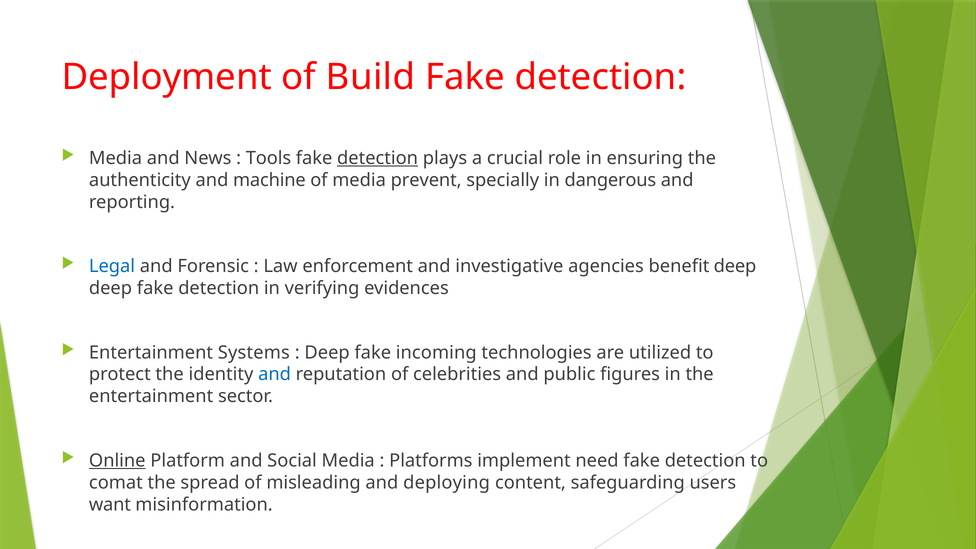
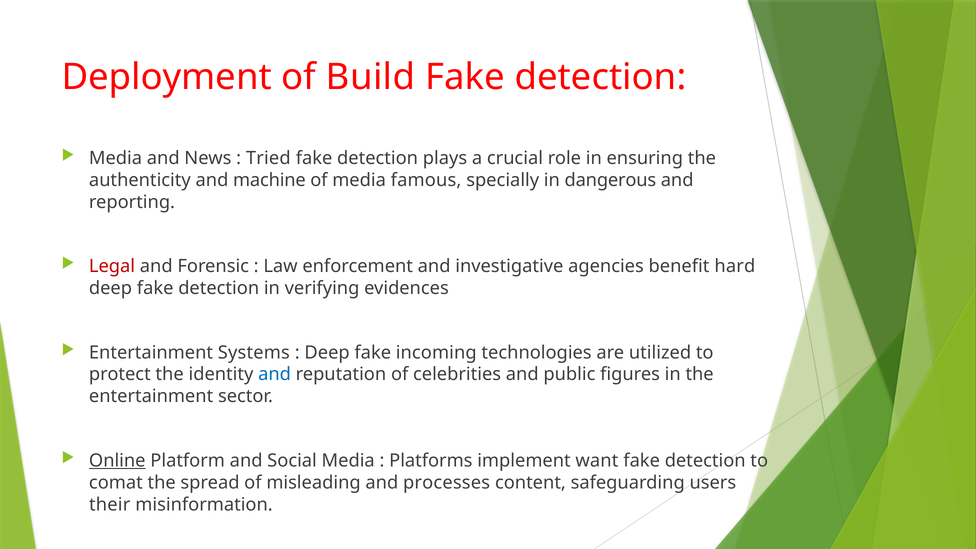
Tools: Tools -> Tried (268, 158)
detection underline: present -> none (378, 158)
prevent: prevent -> famous (426, 180)
Legal colour: blue -> red (112, 266)
benefit deep: deep -> hard (735, 266)
need: need -> want (597, 461)
deploying: deploying -> processes (447, 483)
want: want -> their (110, 505)
